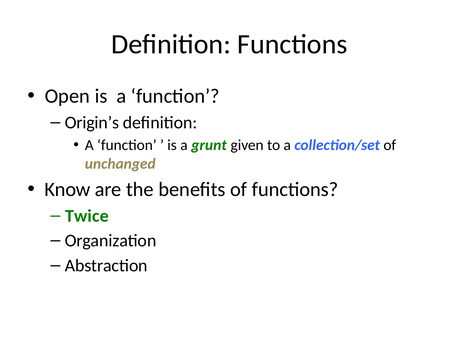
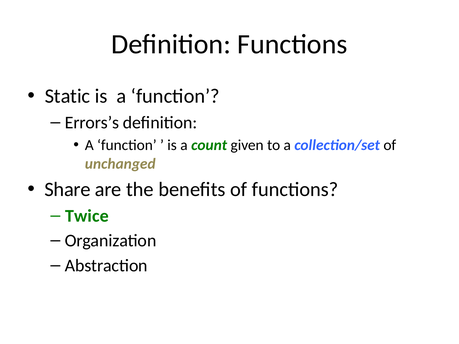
Open: Open -> Static (67, 96)
Origin’s: Origin’s -> Errors’s (92, 123)
grunt: grunt -> count (209, 145)
Know: Know -> Share (67, 190)
